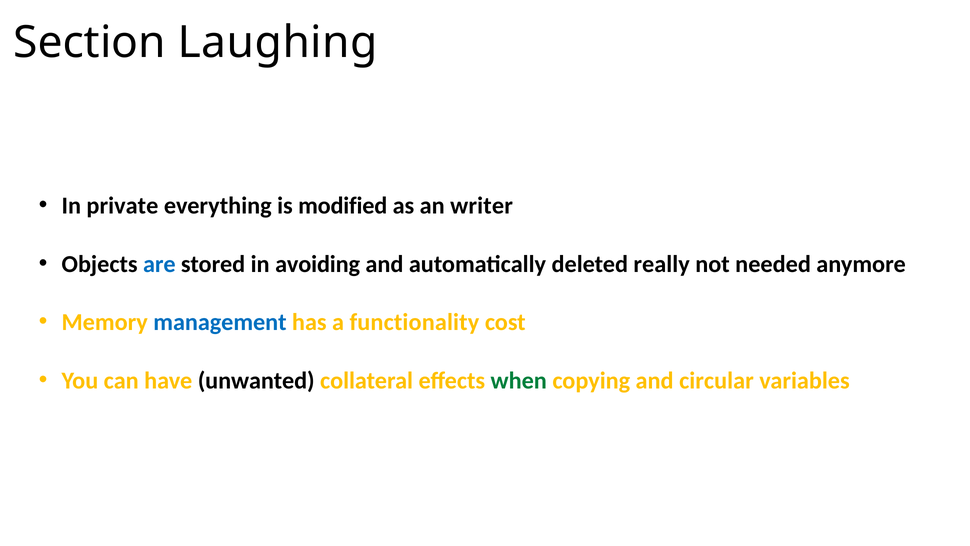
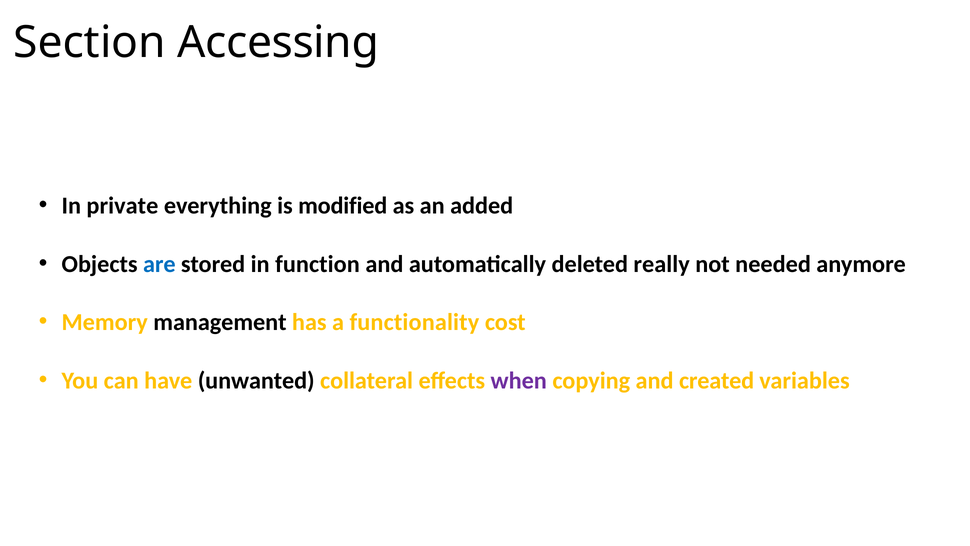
Laughing: Laughing -> Accessing (278, 43)
writer: writer -> added (482, 206)
avoiding: avoiding -> function (317, 264)
management colour: blue -> black (220, 322)
when colour: green -> purple (519, 380)
circular: circular -> created (717, 380)
